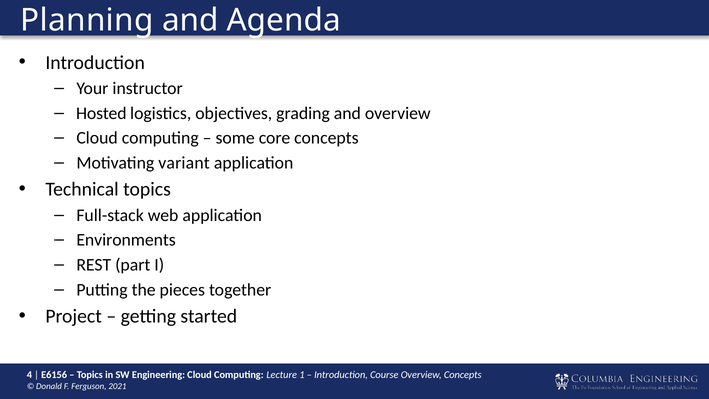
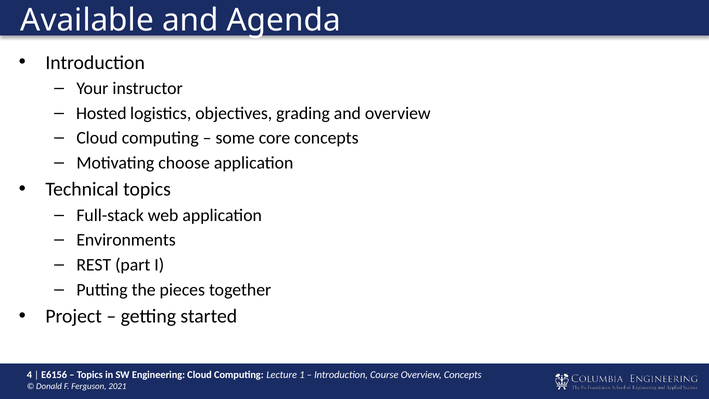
Planning: Planning -> Available (87, 20)
variant: variant -> choose (184, 163)
